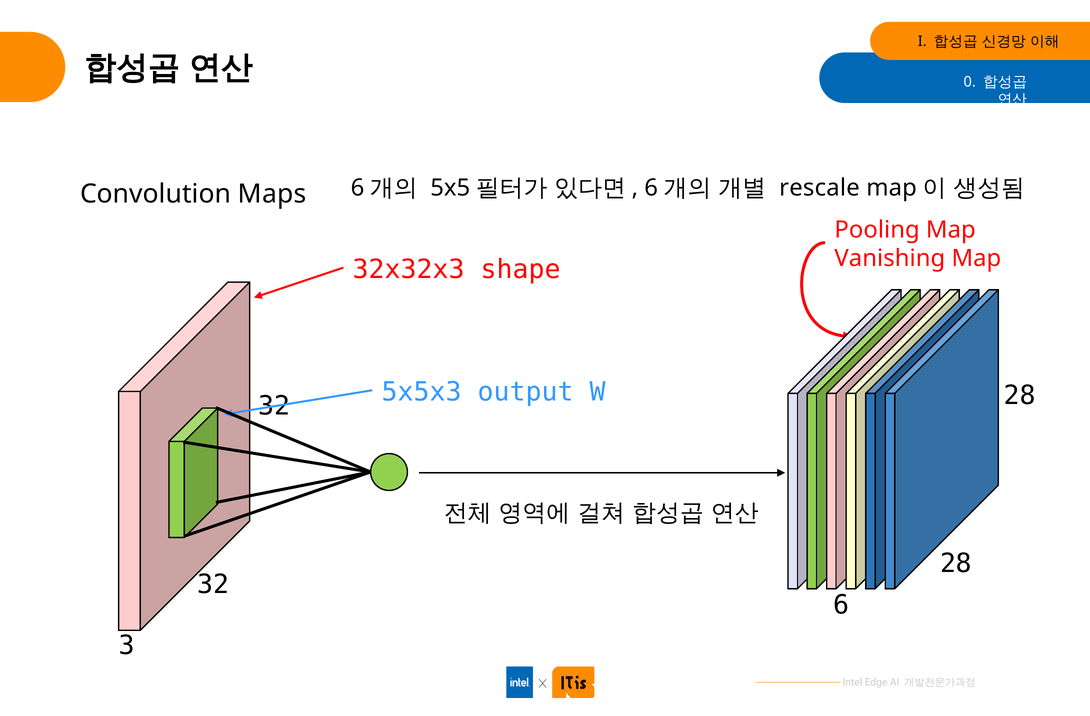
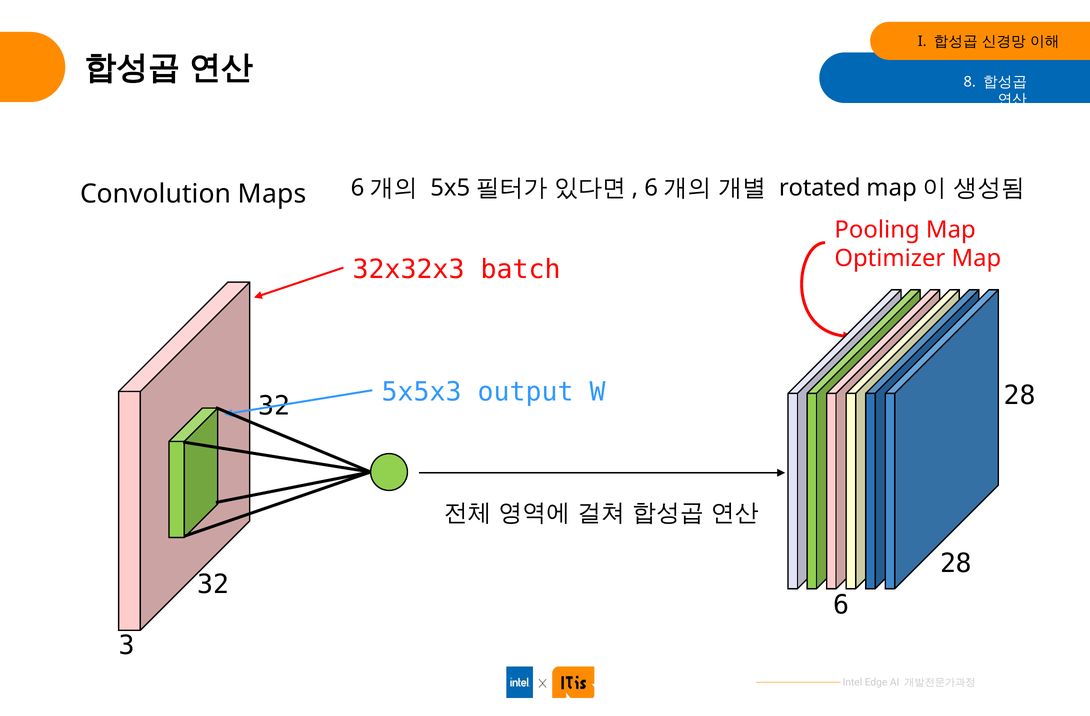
0: 0 -> 8 (970, 82)
rescale: rescale -> rotated (820, 188)
Vanishing: Vanishing -> Optimizer (890, 259)
shape: shape -> batch (521, 269)
